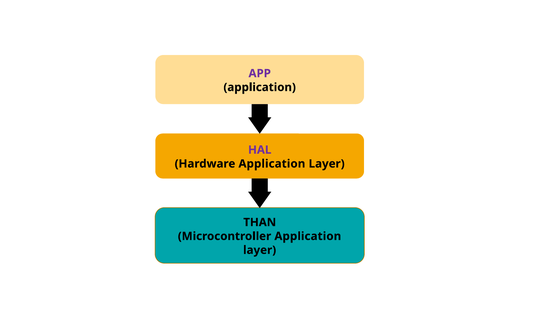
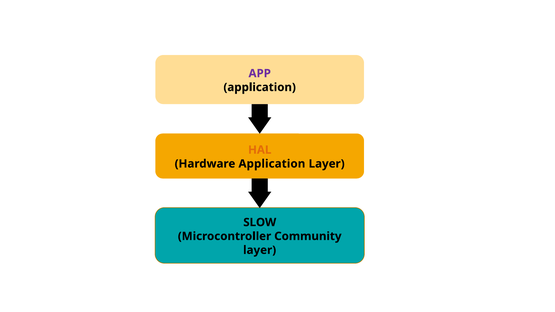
HAL colour: purple -> orange (260, 150)
THAN: THAN -> SLOW (260, 222)
Microcontroller Application: Application -> Community (308, 236)
